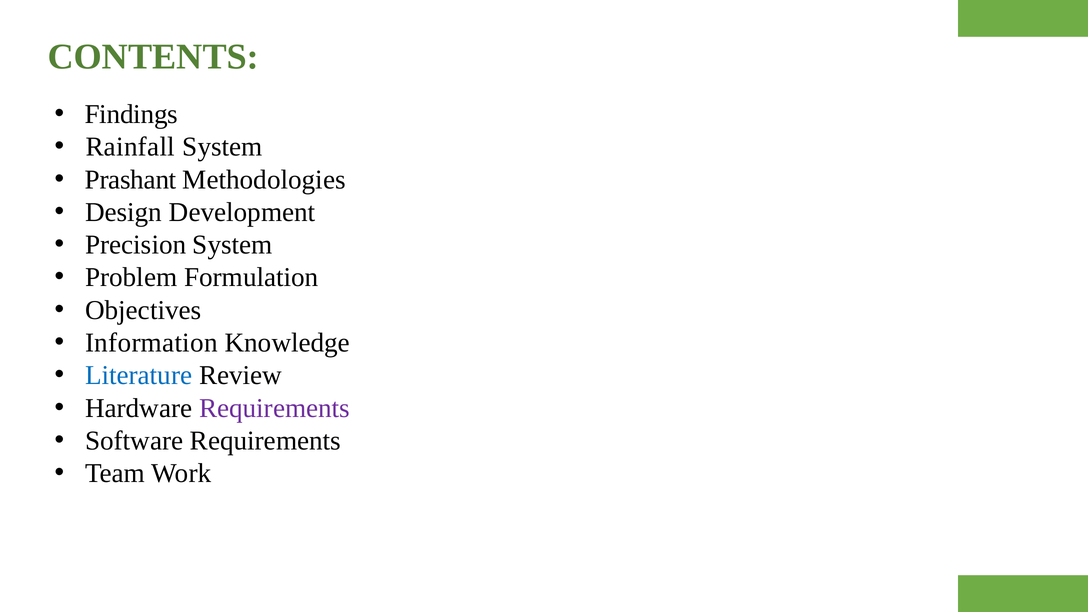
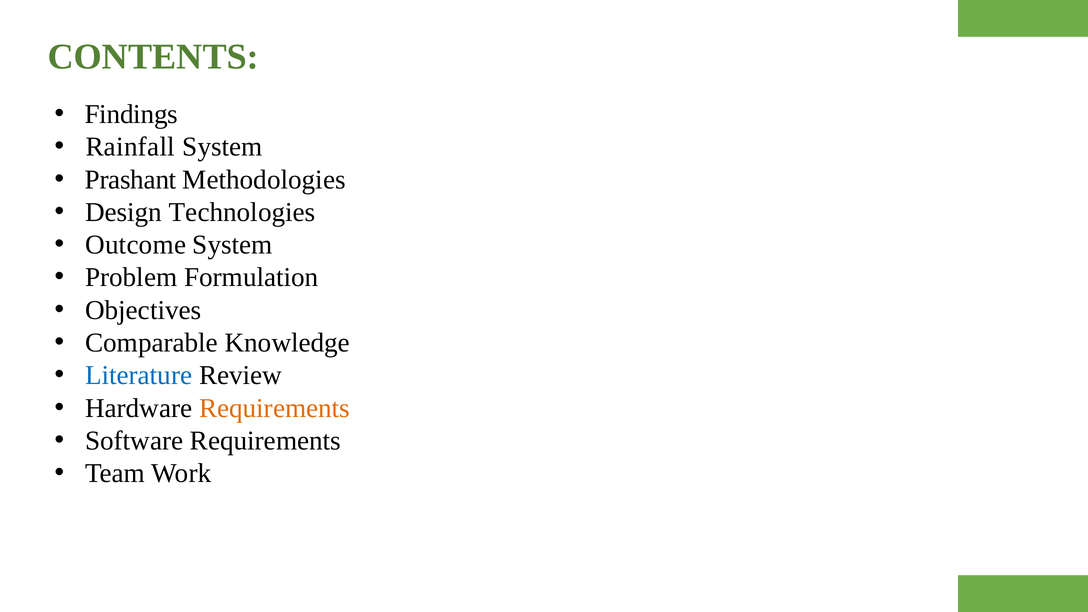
Development: Development -> Technologies (242, 212)
Precision: Precision -> Outcome (136, 245)
Information: Information -> Comparable (152, 343)
Requirements colour: purple -> orange (275, 408)
